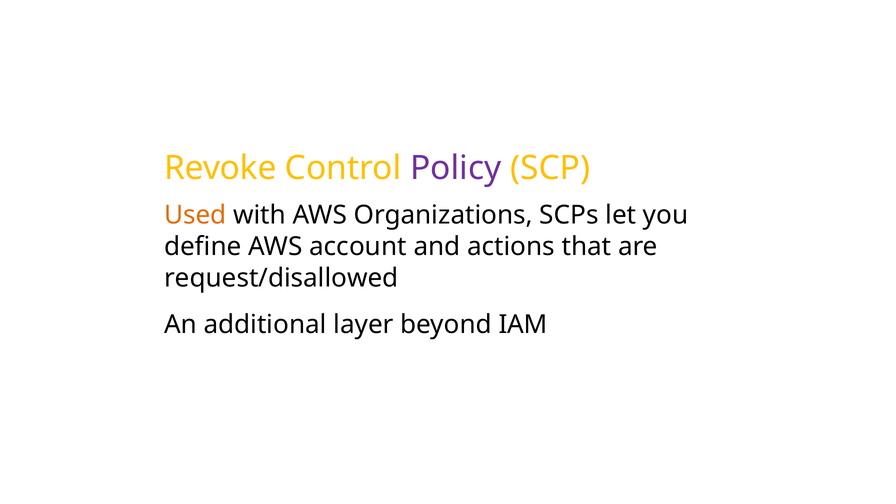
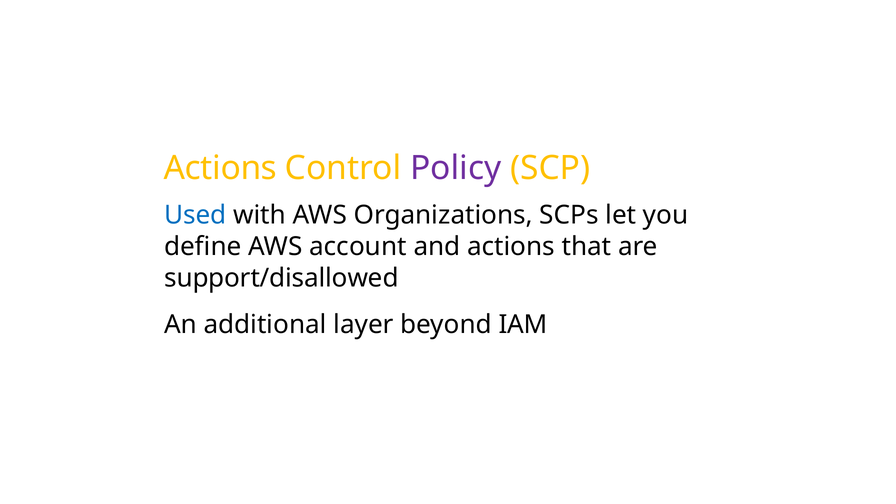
Revoke: Revoke -> Actions (220, 168)
Used colour: orange -> blue (195, 215)
request/disallowed: request/disallowed -> support/disallowed (281, 278)
